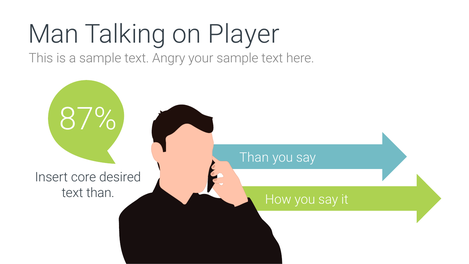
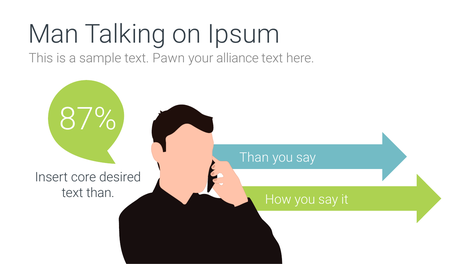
Player: Player -> Ipsum (244, 34)
Angry: Angry -> Pawn (169, 58)
your sample: sample -> alliance (237, 58)
